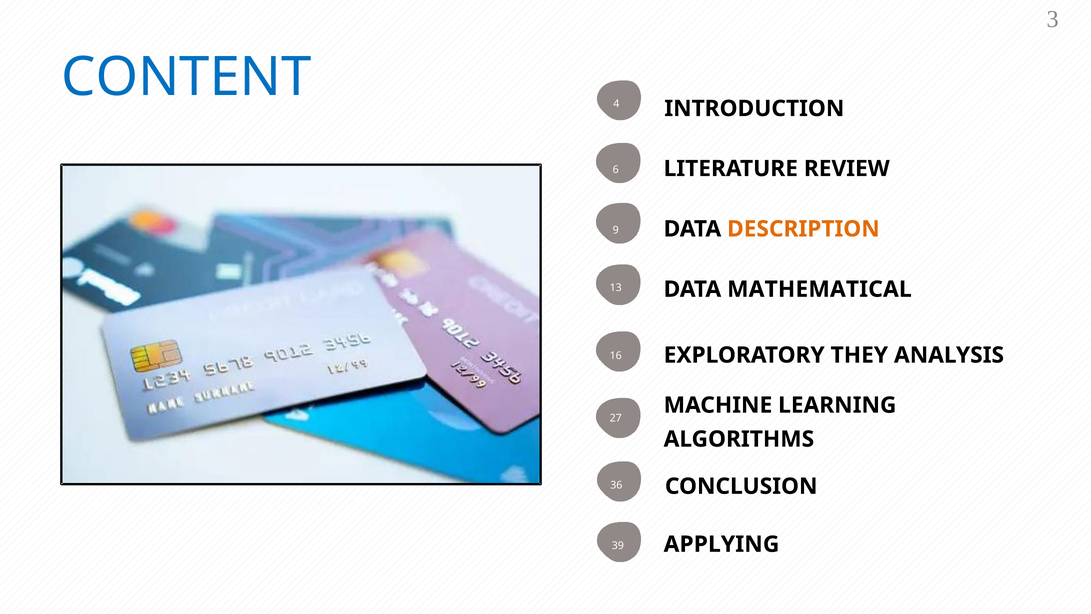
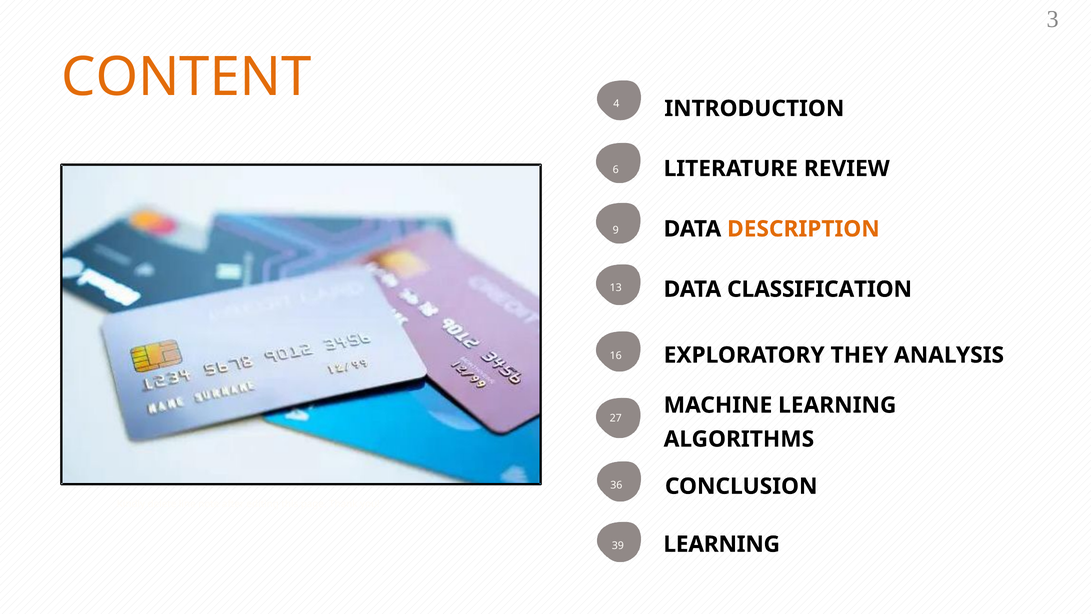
CONTENT colour: blue -> orange (186, 77)
MATHEMATICAL: MATHEMATICAL -> CLASSIFICATION (820, 289)
APPLYING: APPLYING -> LEARNING (722, 544)
